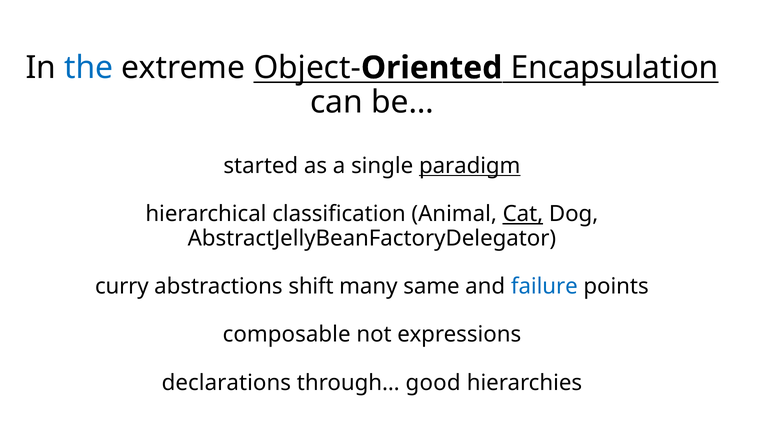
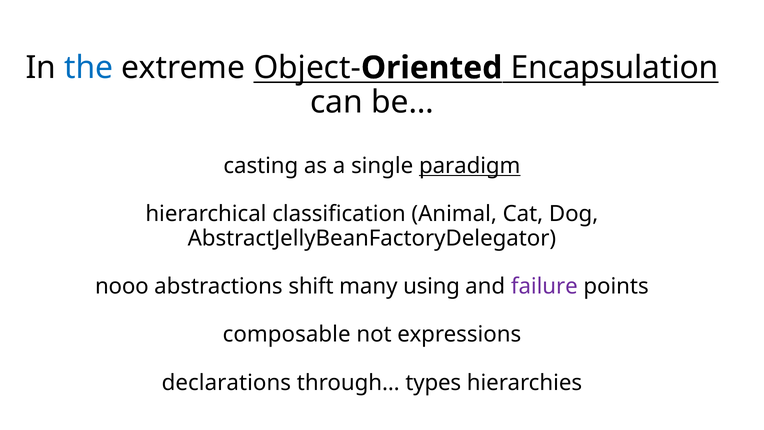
started: started -> casting (261, 166)
Cat underline: present -> none (523, 214)
curry: curry -> nooo (122, 286)
same: same -> using (432, 286)
failure colour: blue -> purple (544, 286)
good: good -> types (433, 382)
